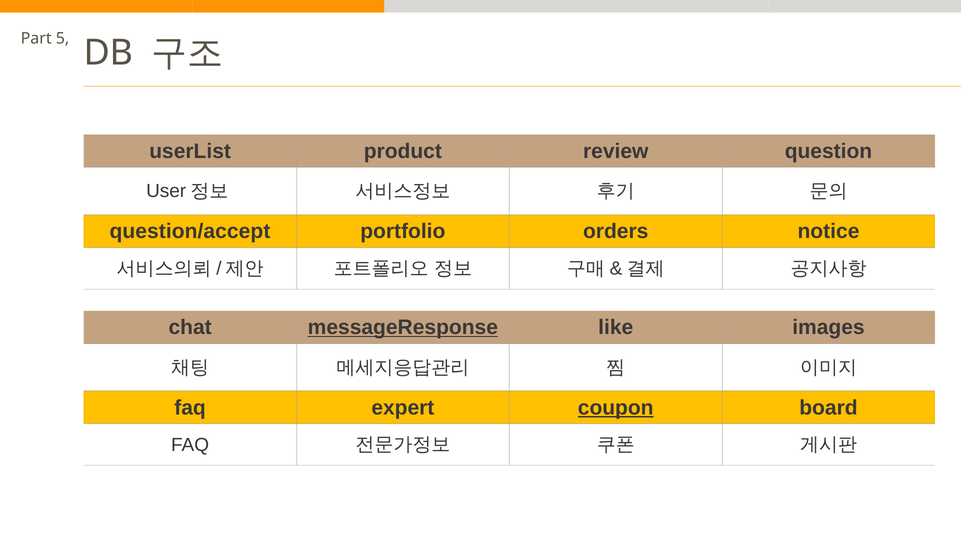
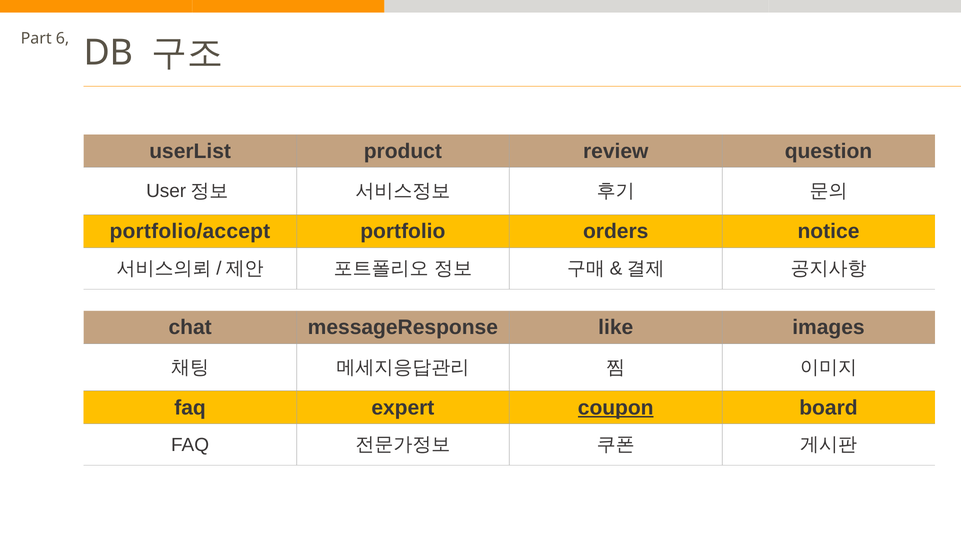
5: 5 -> 6 (63, 38)
question/accept: question/accept -> portfolio/accept (190, 232)
messageResponse underline: present -> none (403, 328)
